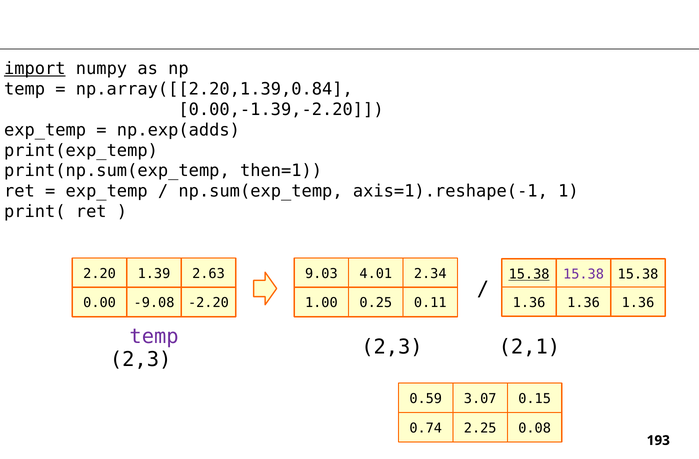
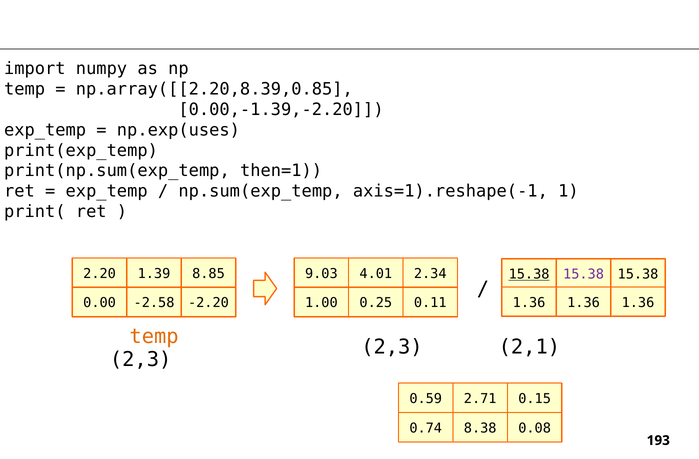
import underline: present -> none (35, 69)
np.array([[2.20,1.39,0.84: np.array([[2.20,1.39,0.84 -> np.array([[2.20,8.39,0.85 (214, 89)
np.exp(adds: np.exp(adds -> np.exp(uses (178, 130)
2.63: 2.63 -> 8.85 (208, 274)
-9.08: -9.08 -> -2.58 (154, 303)
temp colour: purple -> orange (154, 337)
3.07: 3.07 -> 2.71 (480, 399)
2.25: 2.25 -> 8.38 (480, 428)
